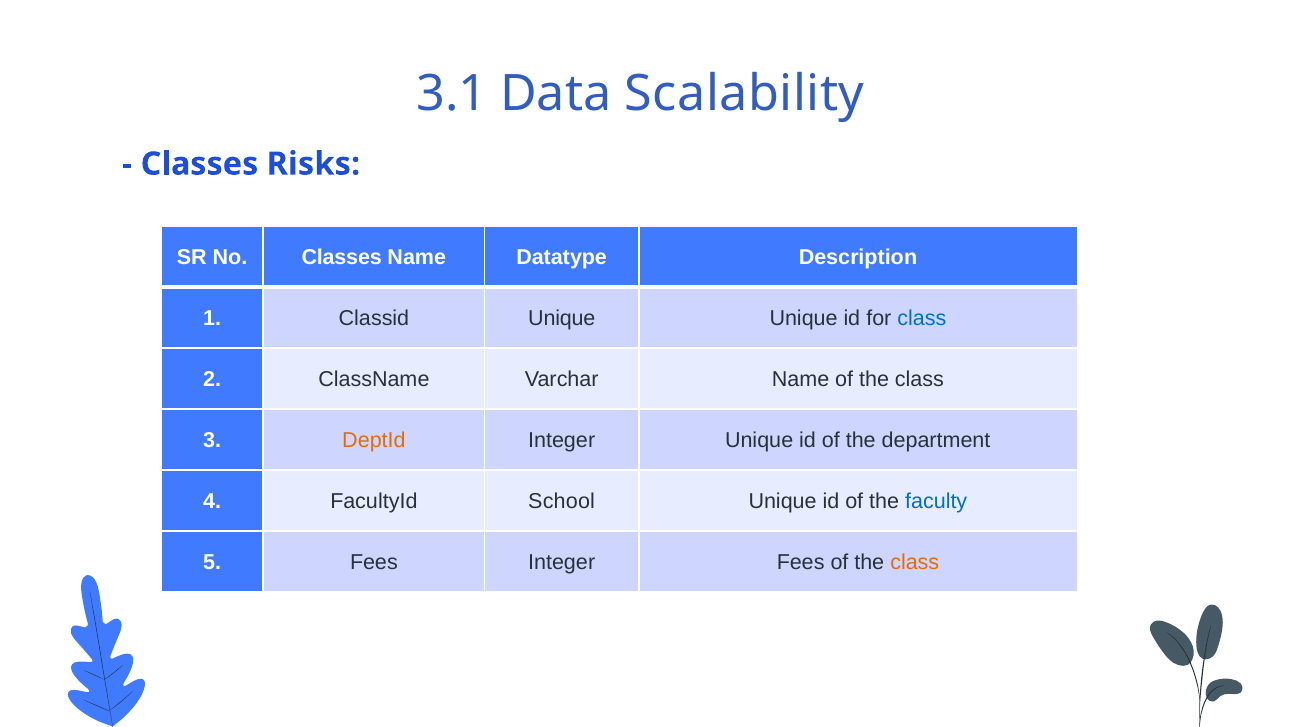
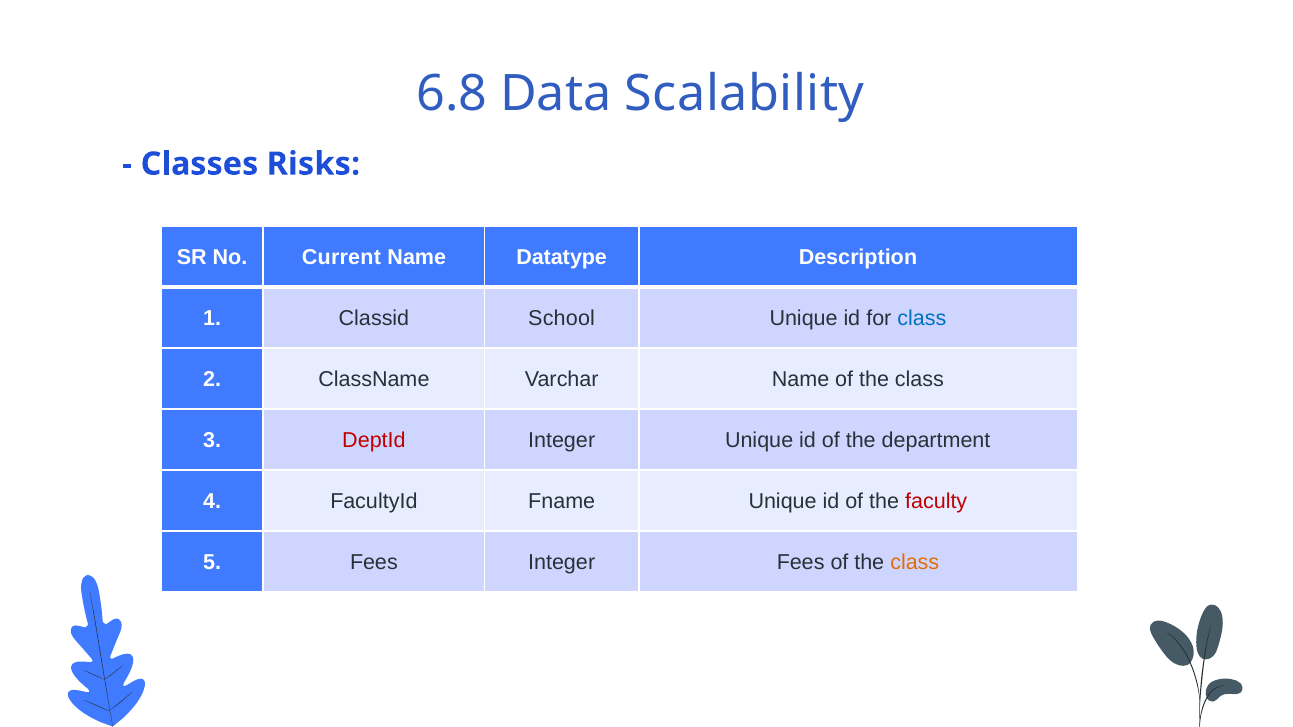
3.1: 3.1 -> 6.8 (452, 94)
No Classes: Classes -> Current (341, 257)
Classid Unique: Unique -> School (562, 318)
DeptId colour: orange -> red (374, 440)
School: School -> Fname (562, 501)
faculty colour: blue -> red (936, 501)
